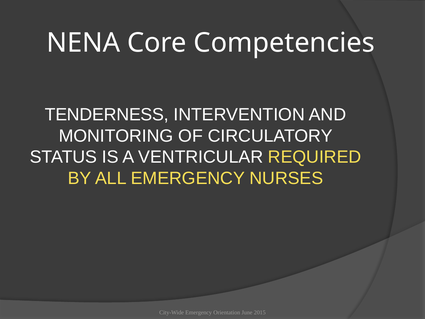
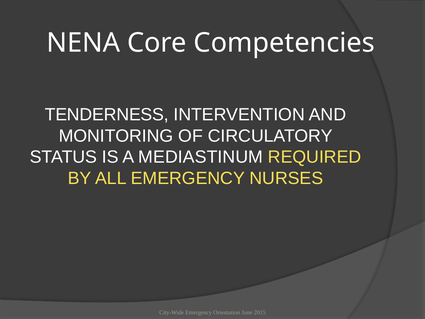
VENTRICULAR: VENTRICULAR -> MEDIASTINUM (201, 157)
